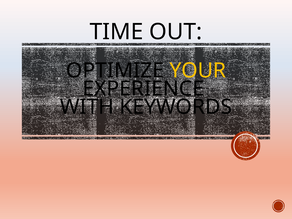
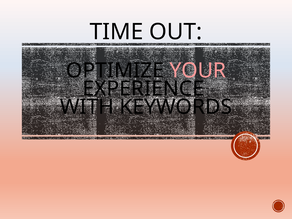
YOUR colour: yellow -> pink (198, 70)
